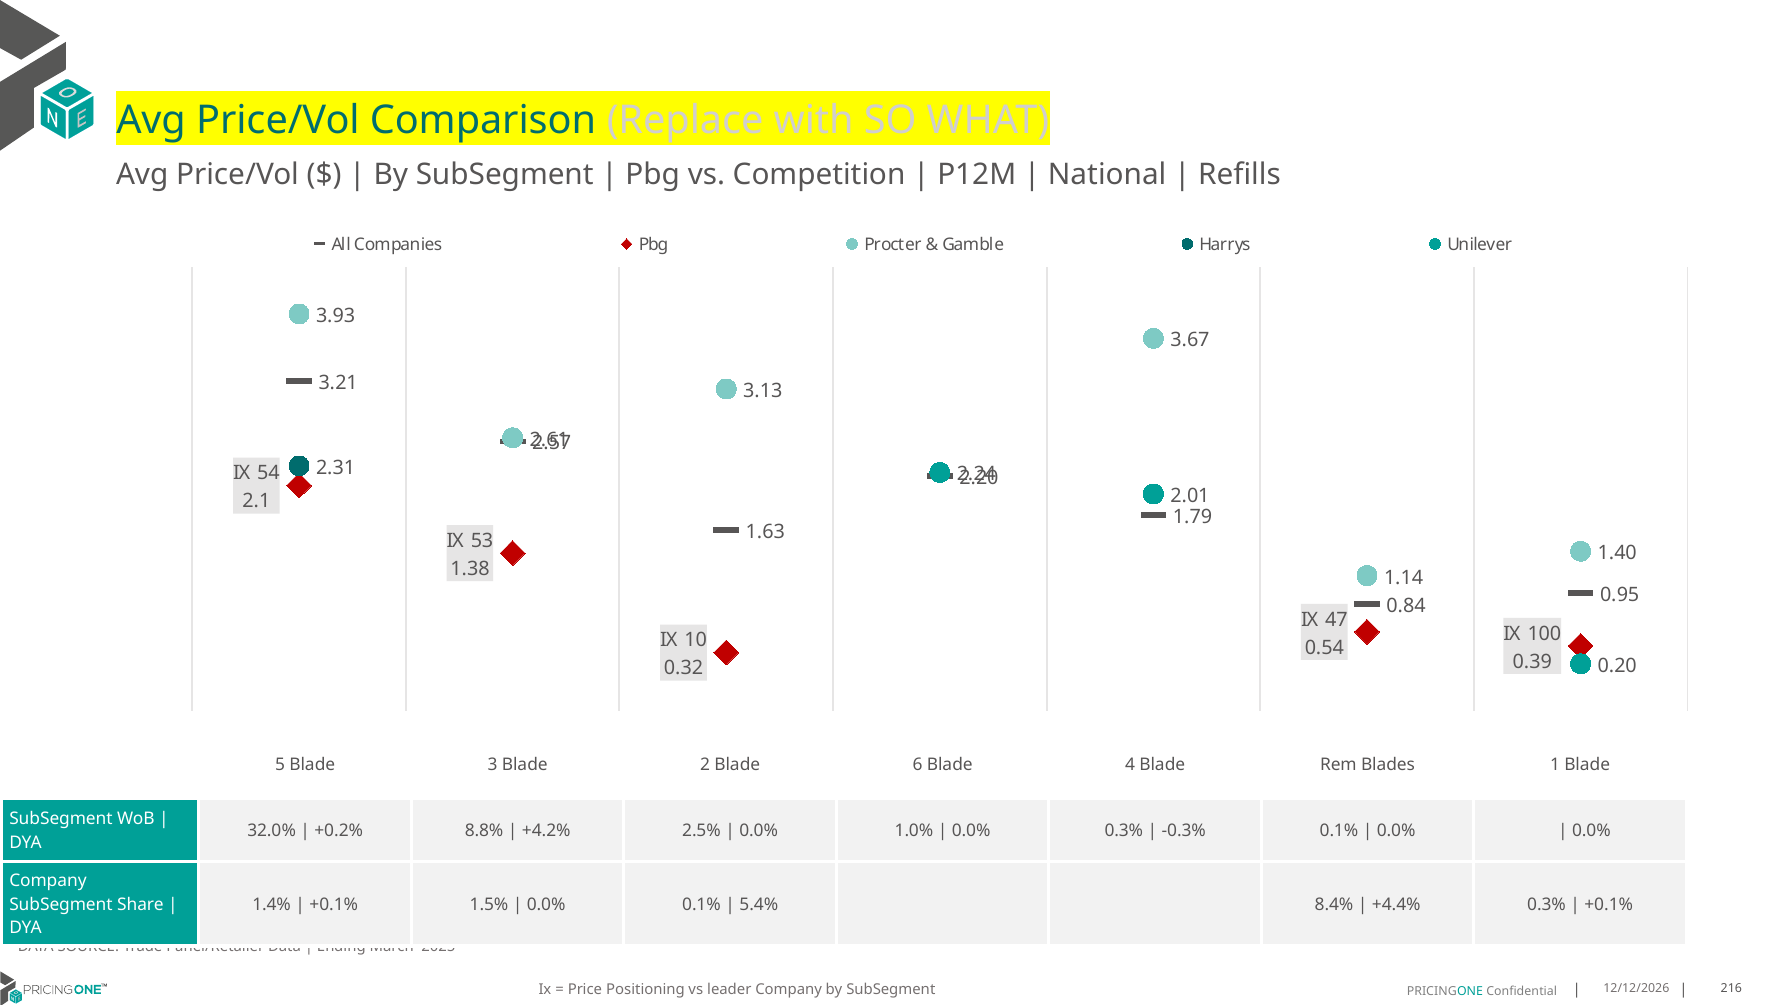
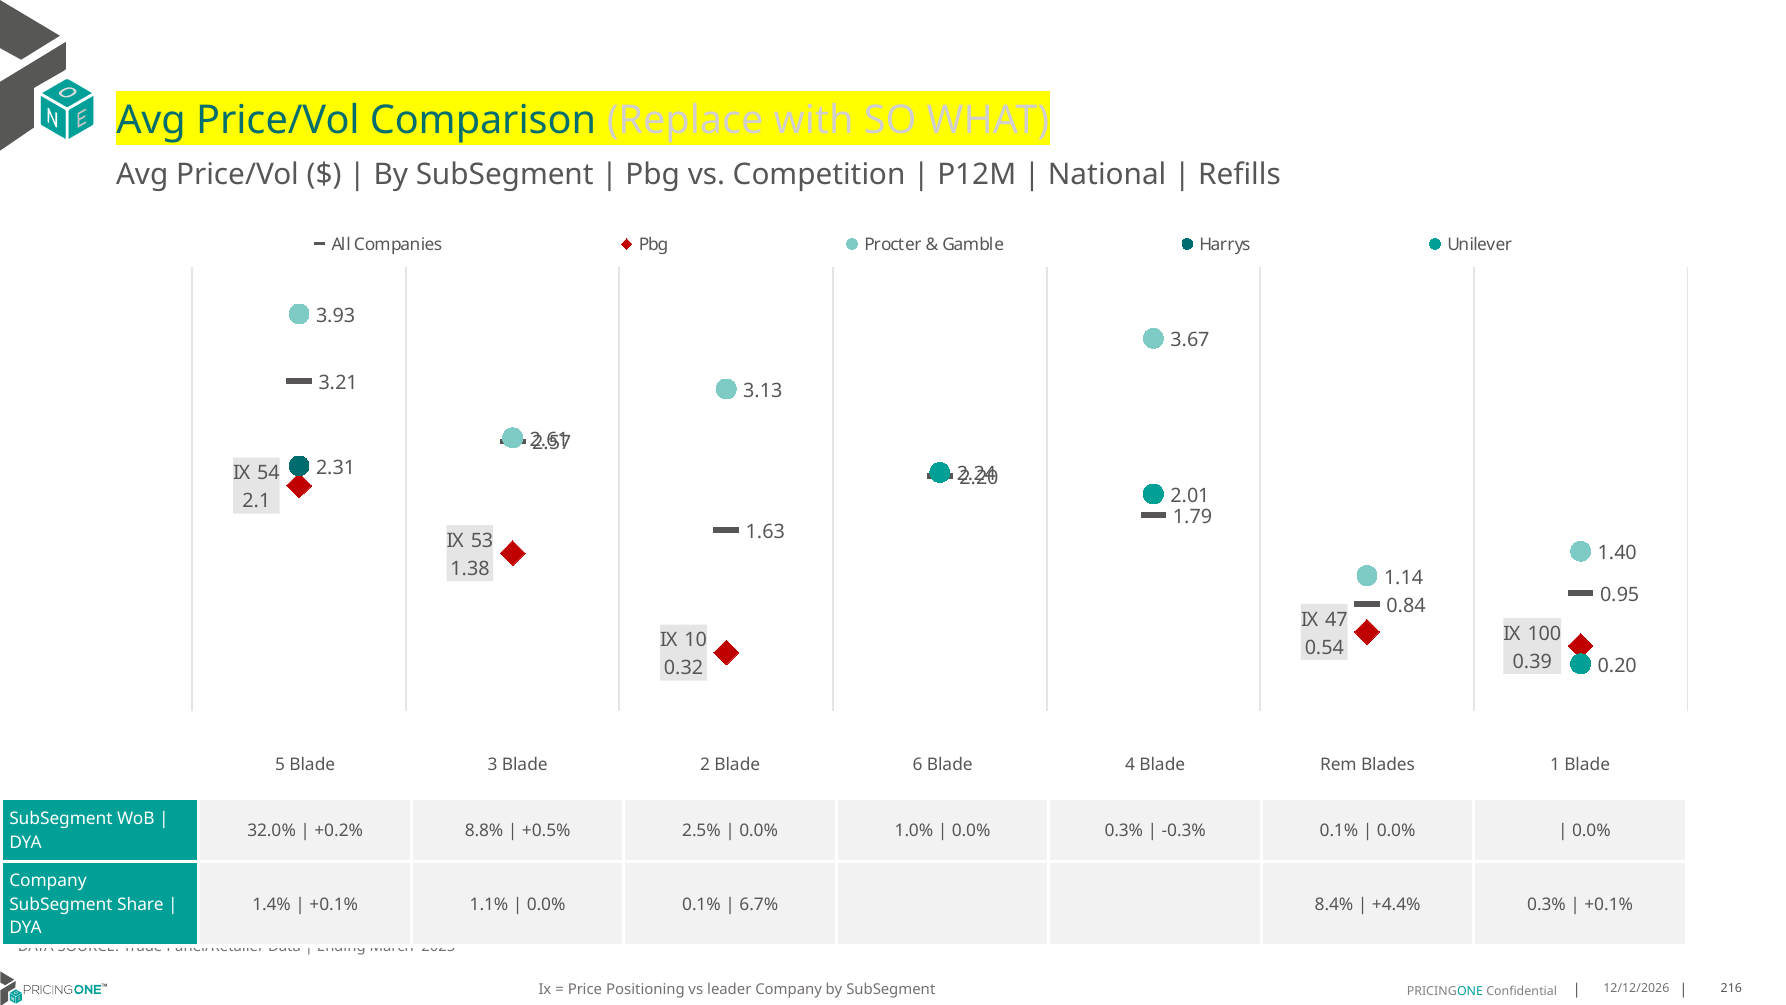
+4.2%: +4.2% -> +0.5% (546, 830)
1.5%: 1.5% -> 1.1% (489, 904)
5.4%: 5.4% -> 6.7% (759, 904)
